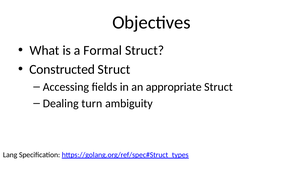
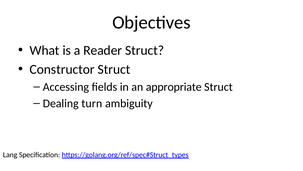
Formal: Formal -> Reader (103, 50)
Constructed: Constructed -> Constructor (62, 69)
